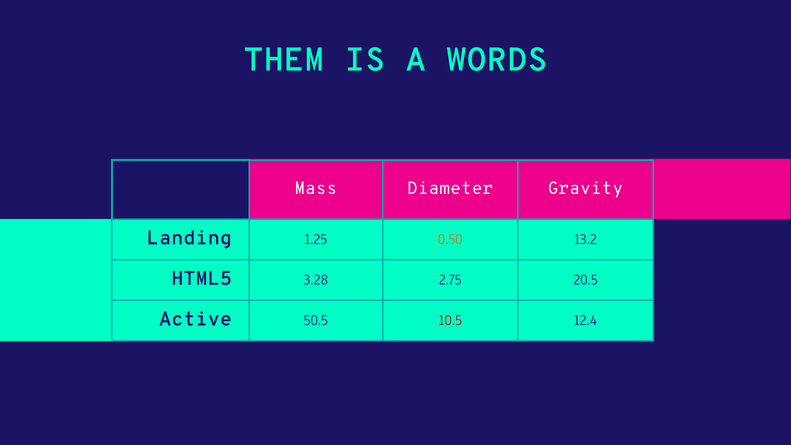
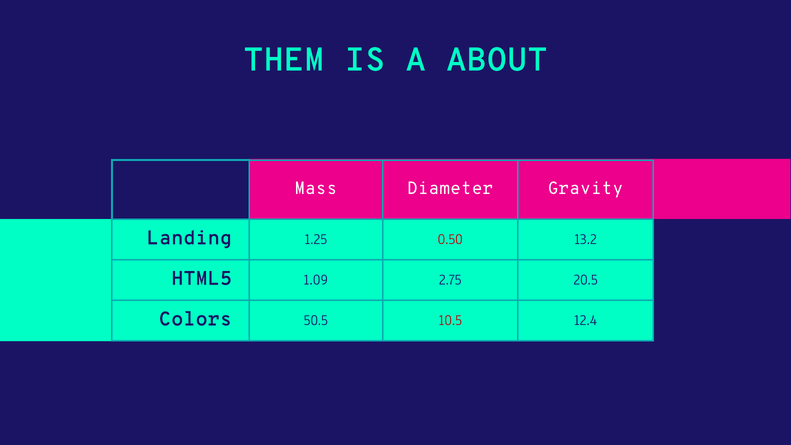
WORDS: WORDS -> ABOUT (497, 60)
0.50 colour: orange -> red (450, 239)
3.28: 3.28 -> 1.09 (316, 280)
Active: Active -> Colors (196, 319)
